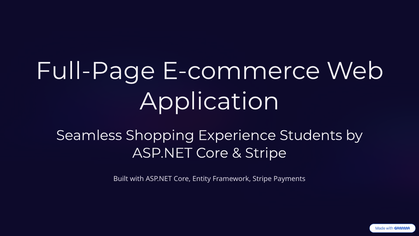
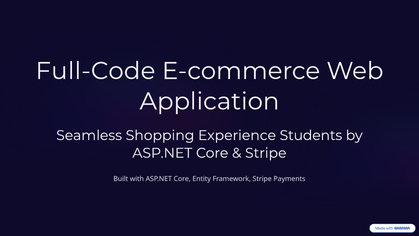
Full-Page: Full-Page -> Full-Code (95, 71)
